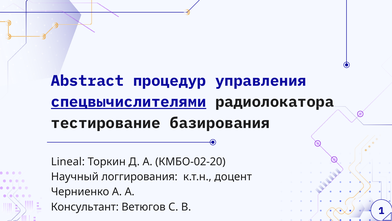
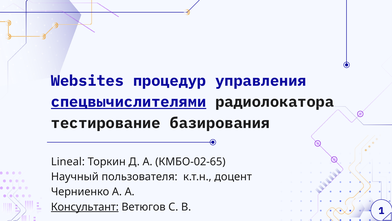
Abstract: Abstract -> Websites (87, 81)
КМБО-02-20: КМБО-02-20 -> КМБО-02-65 (190, 161)
логгирования: логгирования -> пользователя (140, 176)
Консультант underline: none -> present (85, 206)
